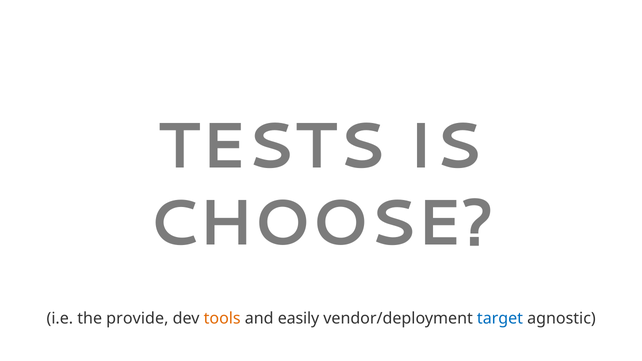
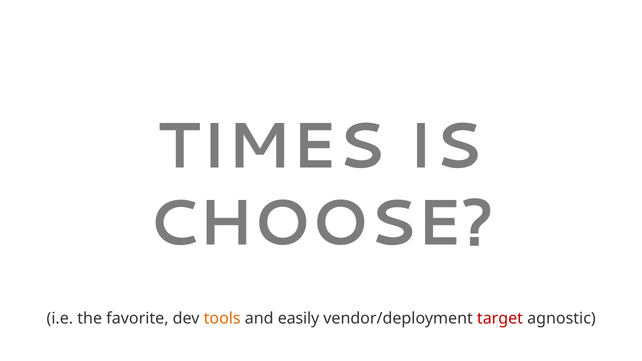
TESTS: TESTS -> TIMES (271, 147)
provide: provide -> favorite (137, 318)
target colour: blue -> red (500, 318)
